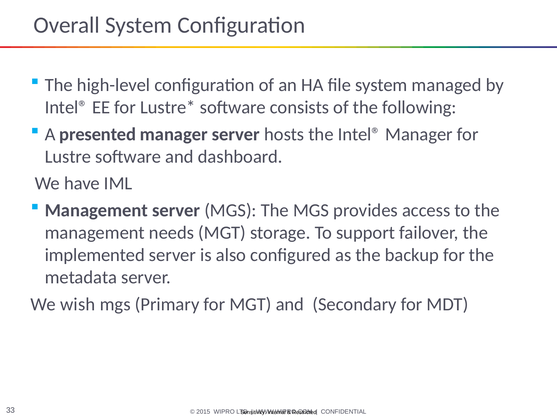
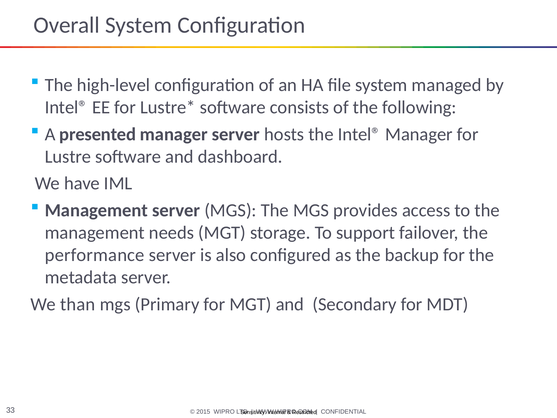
implemented: implemented -> performance (95, 255)
wish: wish -> than (78, 304)
